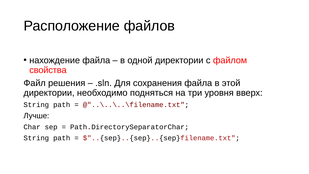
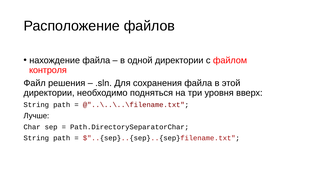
свойства: свойства -> контроля (48, 70)
